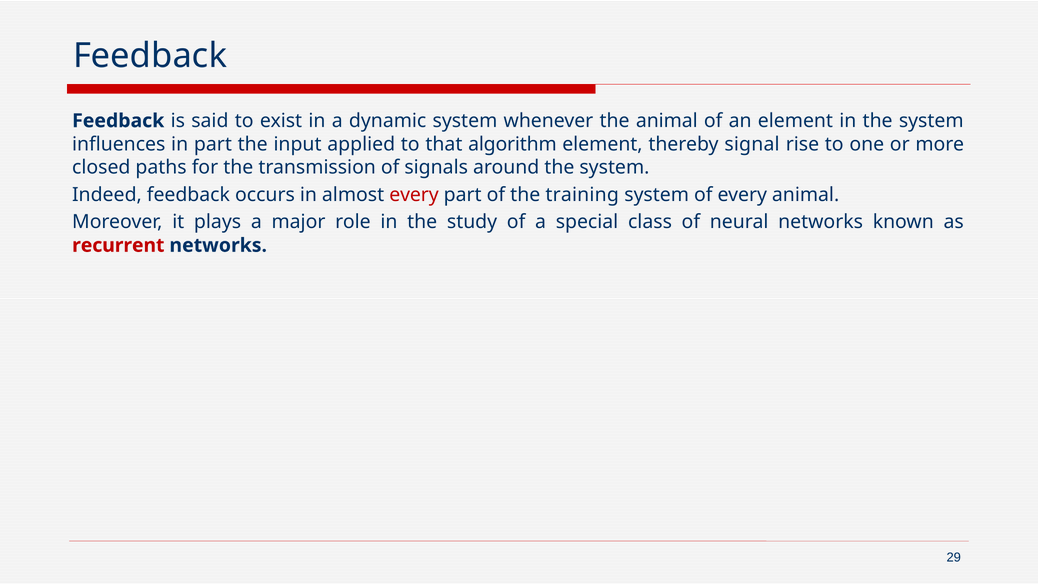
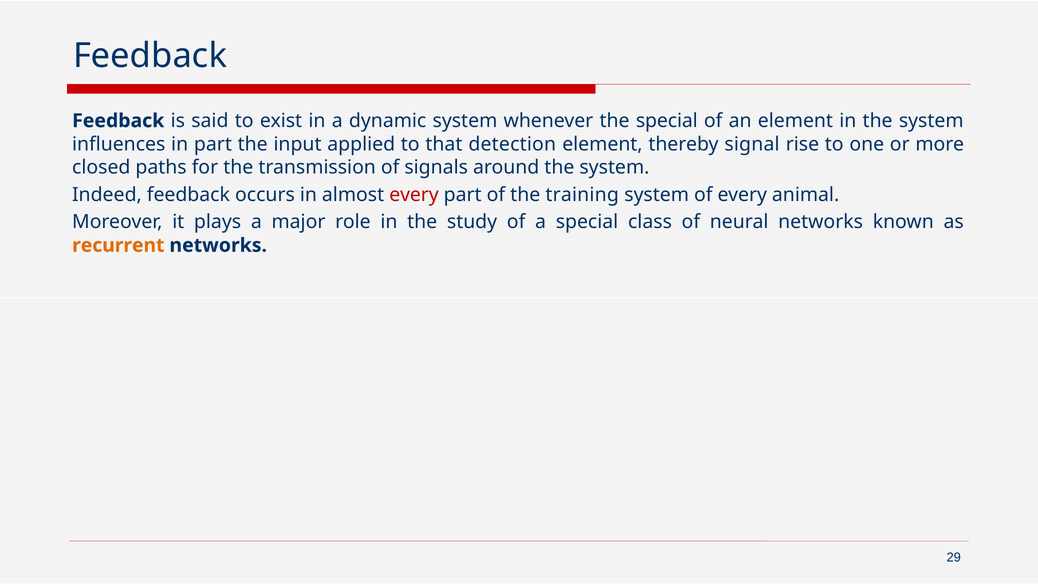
the animal: animal -> special (667, 121)
algorithm: algorithm -> detection (512, 144)
recurrent colour: red -> orange (118, 245)
